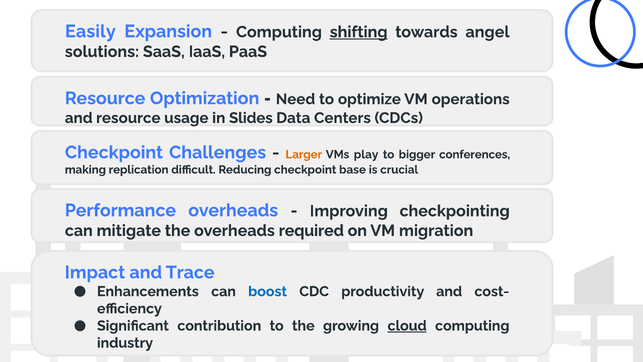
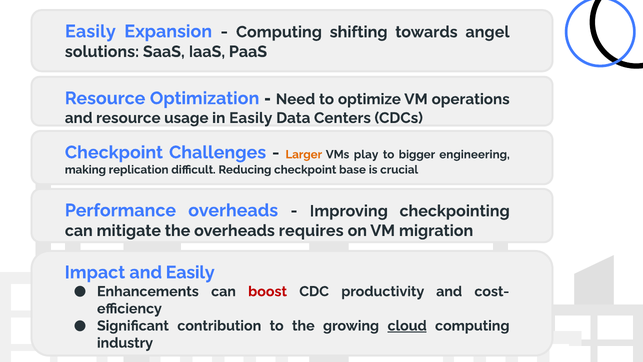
shifting underline: present -> none (359, 32)
in Slides: Slides -> Easily (251, 118)
conferences: conferences -> engineering (475, 154)
required: required -> requires (311, 230)
and Trace: Trace -> Easily (190, 272)
boost colour: blue -> red (268, 291)
